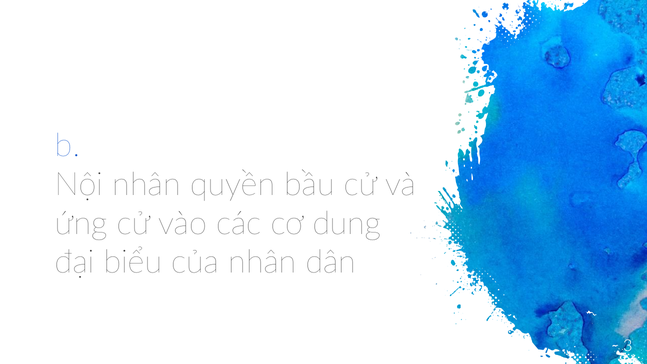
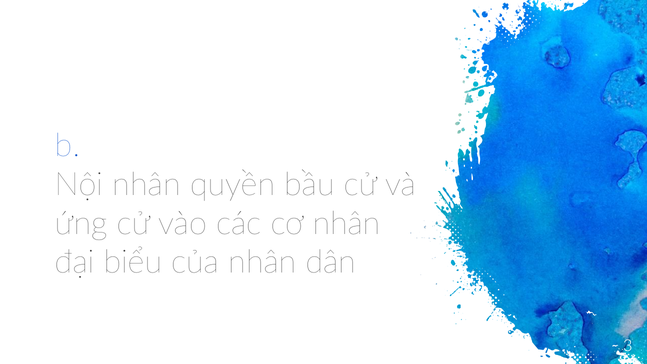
cơ dung: dung -> nhân (347, 223)
